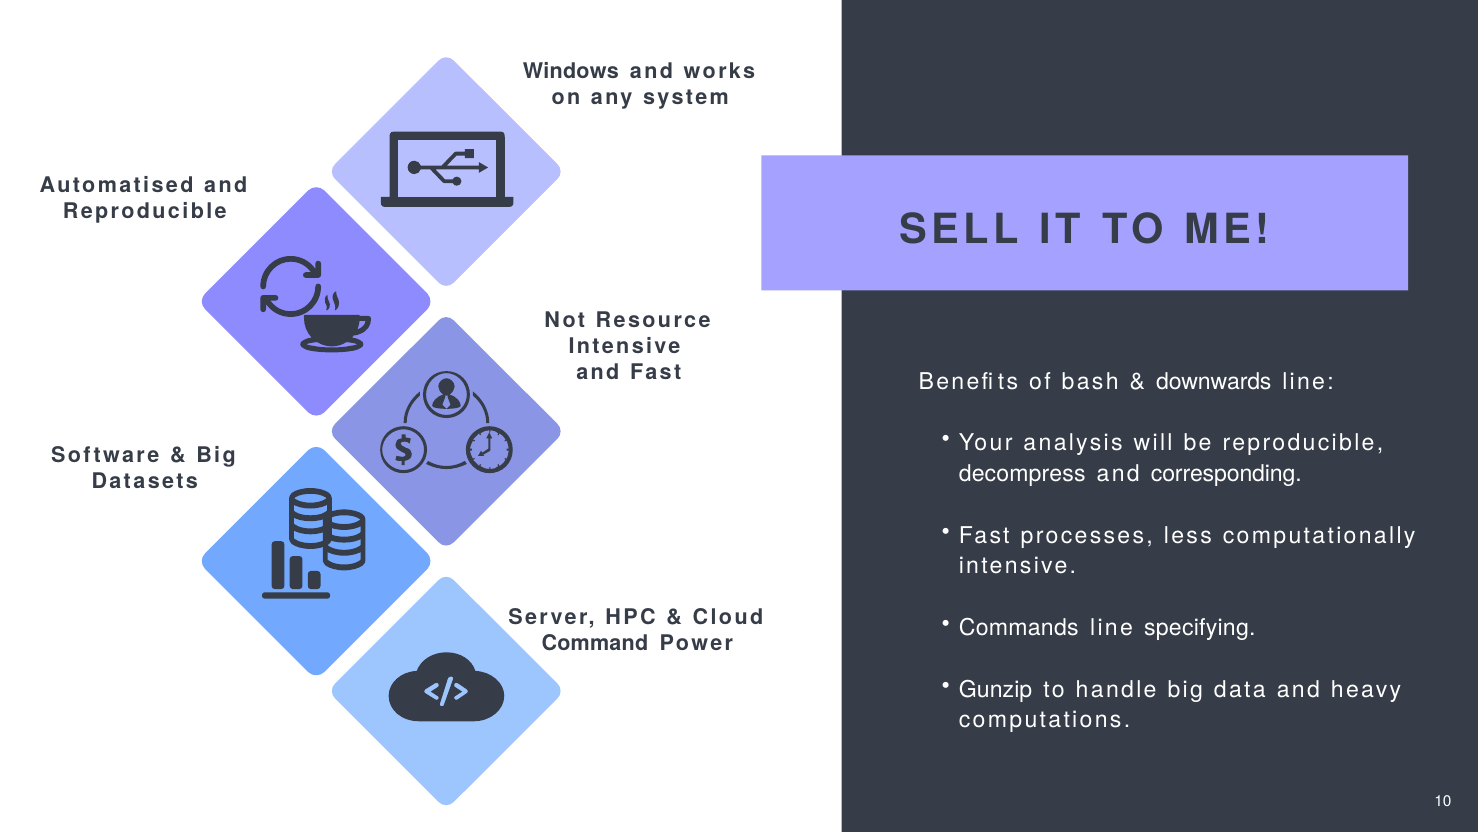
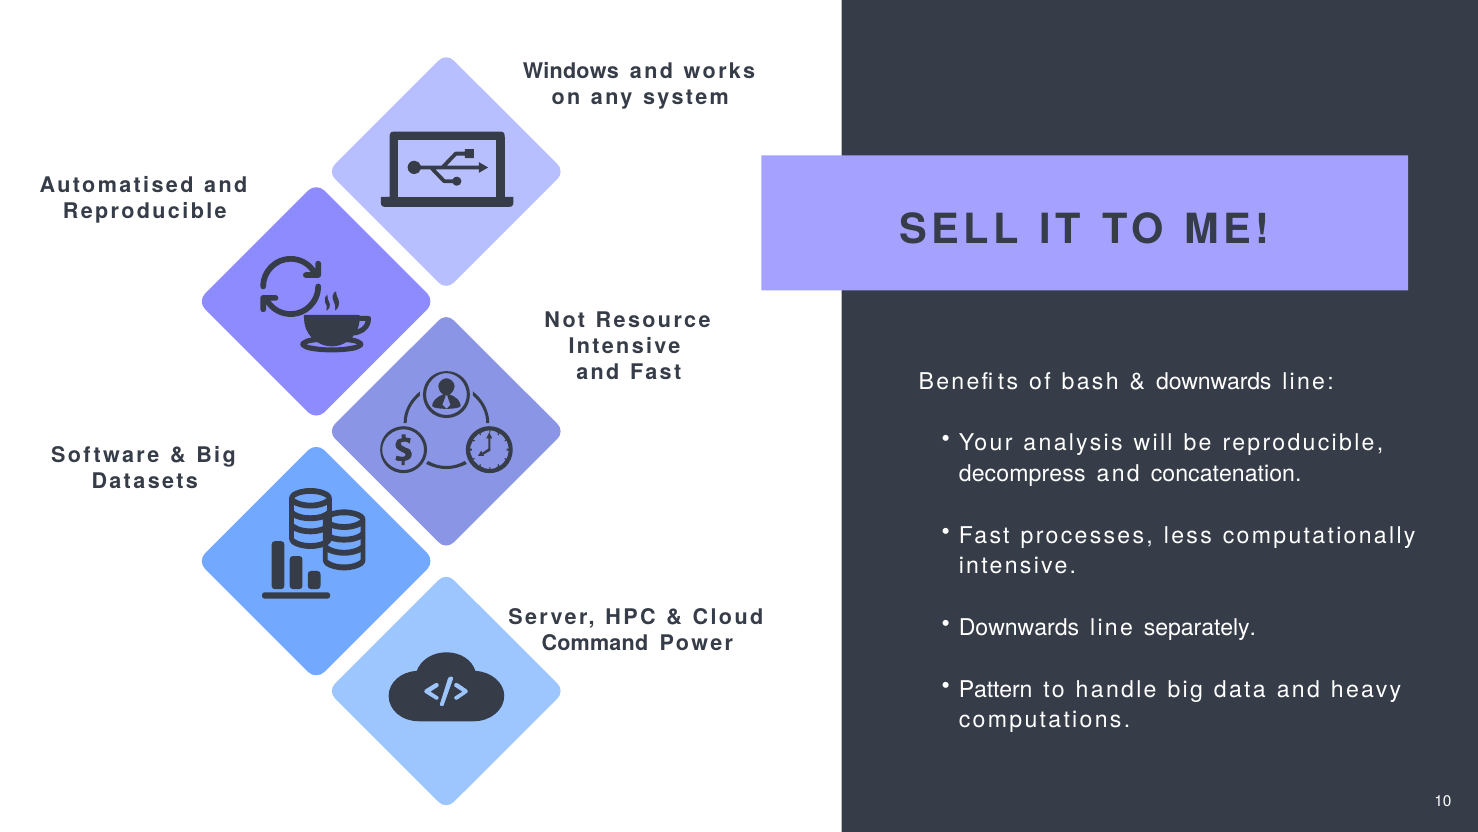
corresponding: corresponding -> concatenation (1226, 474)
Commands: Commands -> Downwards (1019, 628)
specifying: specifying -> separately (1200, 628)
Gunzip: Gunzip -> Pattern (996, 689)
